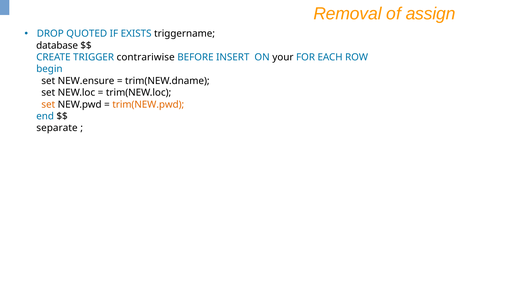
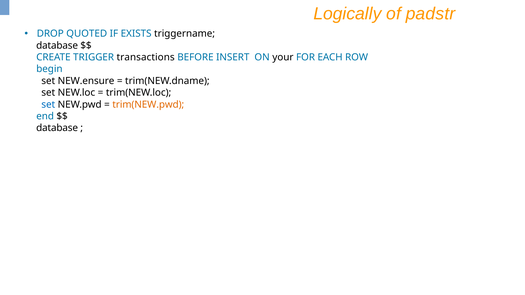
Removal: Removal -> Logically (347, 14)
assign: assign -> padstr (430, 14)
contrariwise: contrariwise -> transactions (146, 57)
set colour: orange -> blue (48, 105)
separate: separate -> database (57, 128)
